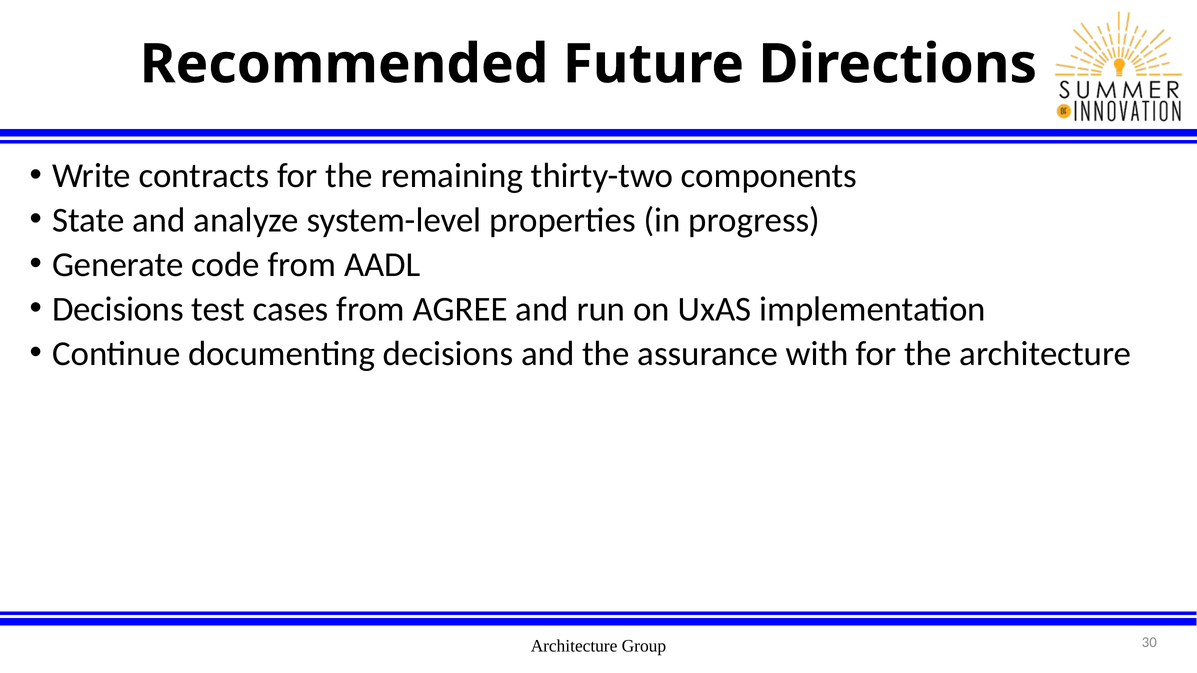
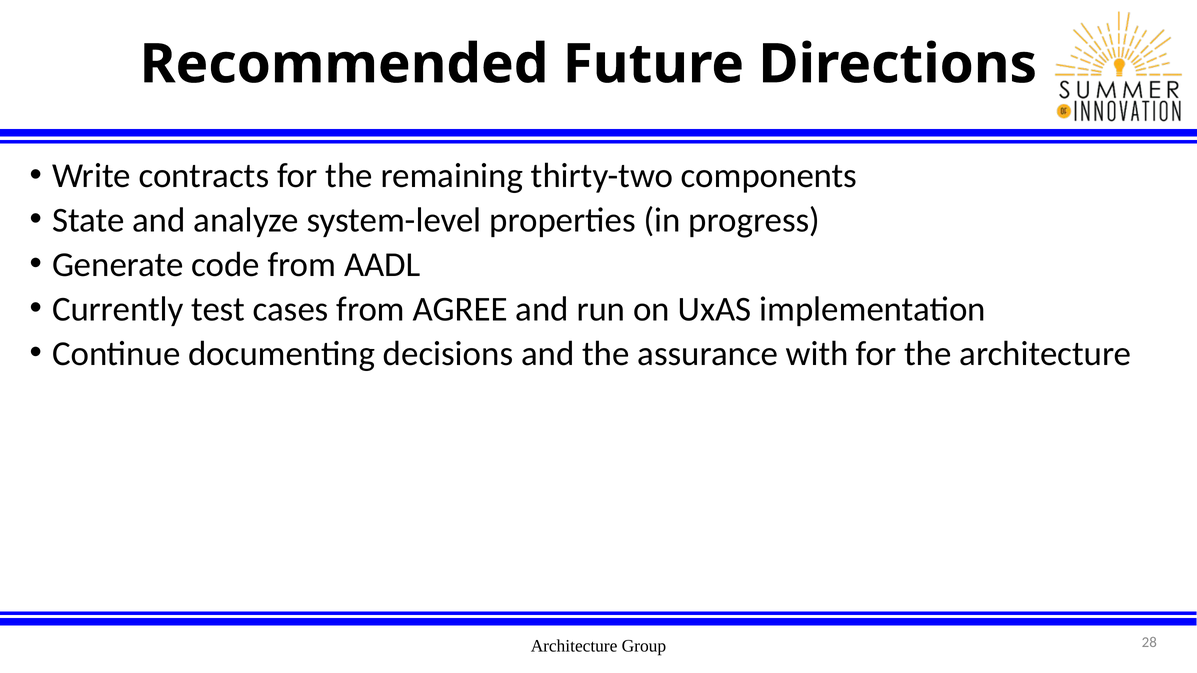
Decisions: Decisions -> Currently (118, 309)
30: 30 -> 28 (1149, 643)
